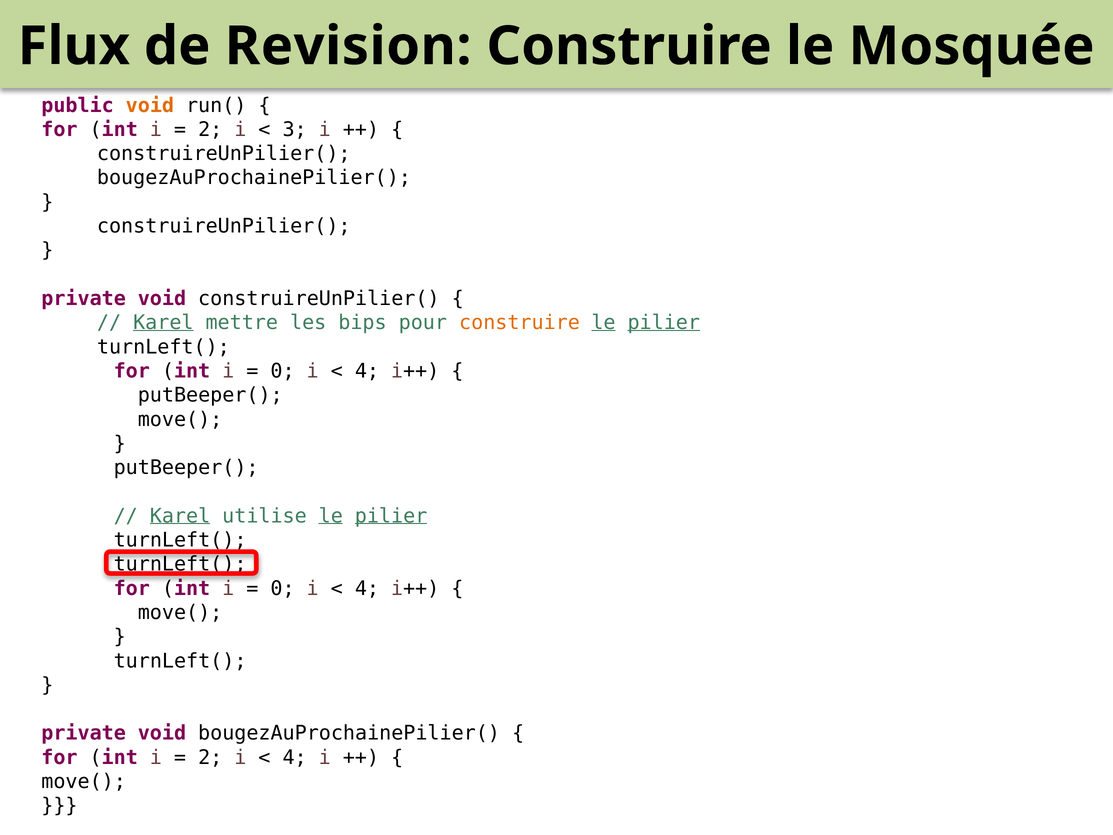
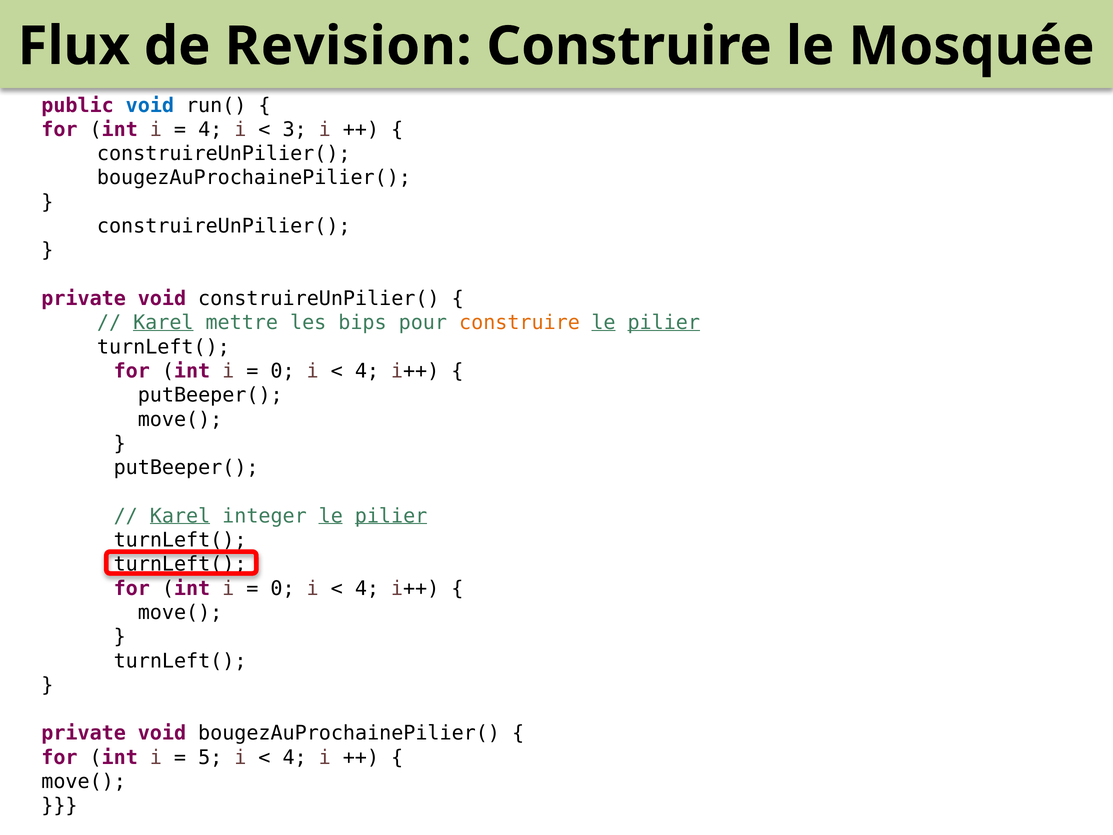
void colour: orange -> blue (150, 105)
2: 2 -> 4 (210, 130)
utilise: utilise -> integer (265, 516)
2: 2 -> 5 (210, 757)
